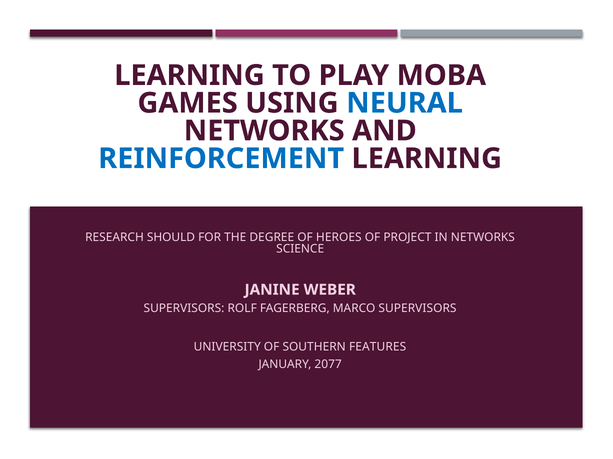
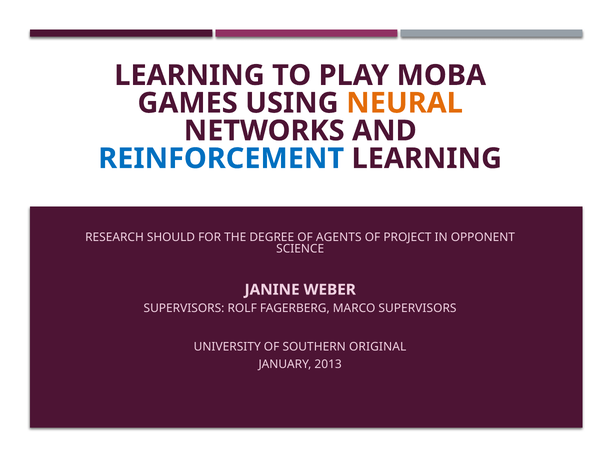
NEURAL colour: blue -> orange (404, 103)
HEROES: HEROES -> AGENTS (339, 238)
IN NETWORKS: NETWORKS -> OPPONENT (483, 238)
FEATURES: FEATURES -> ORIGINAL (378, 347)
2077: 2077 -> 2013 (328, 365)
